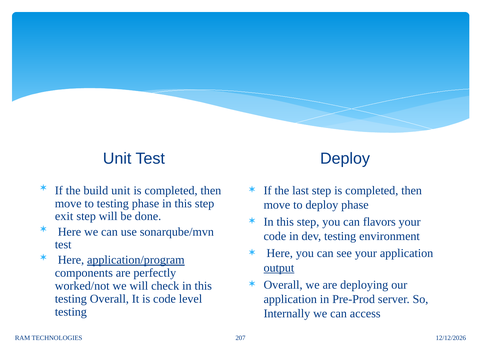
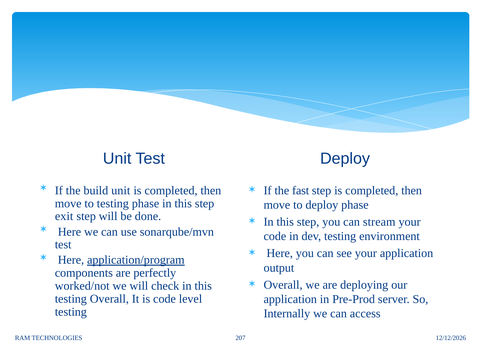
last: last -> fast (301, 191)
flavors: flavors -> stream (379, 222)
output underline: present -> none (279, 268)
